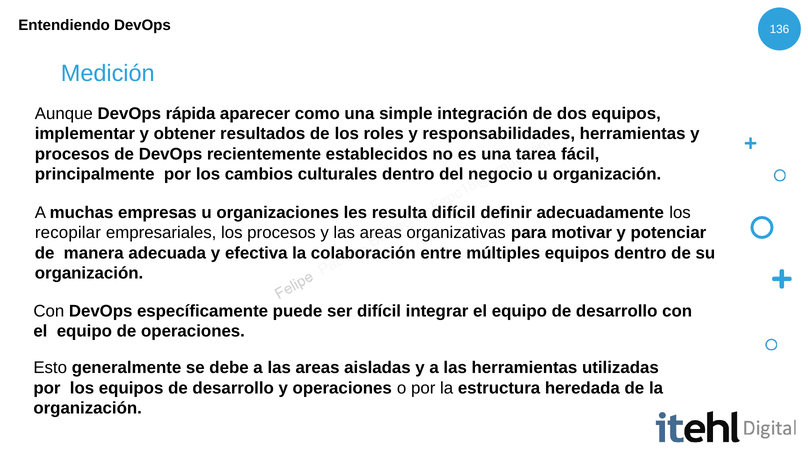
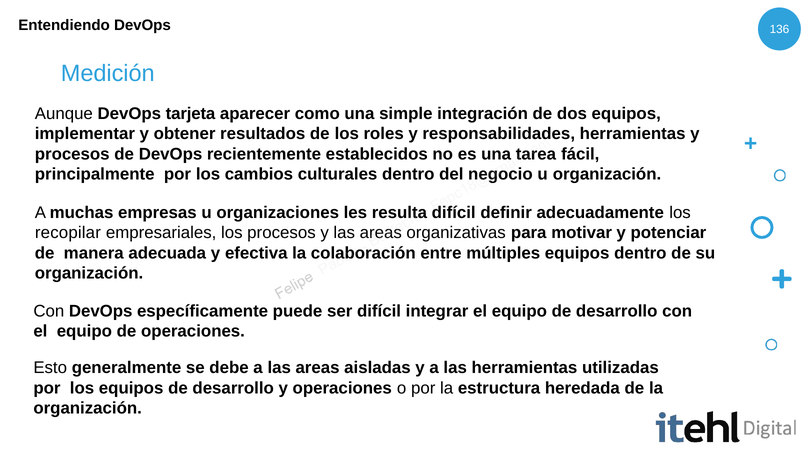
rápida: rápida -> tarjeta (191, 113)
